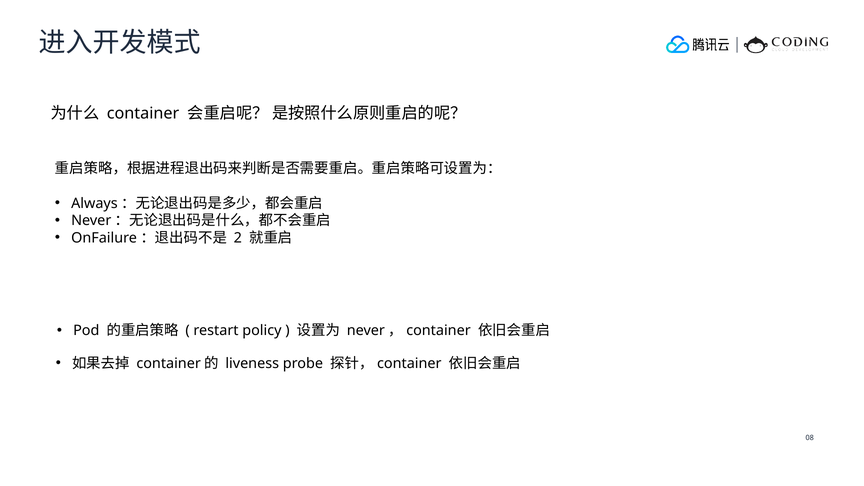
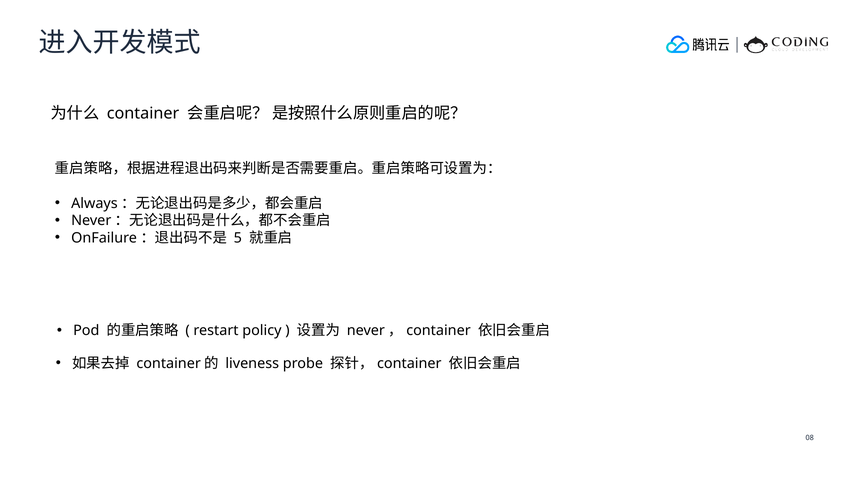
2: 2 -> 5 (238, 238)
